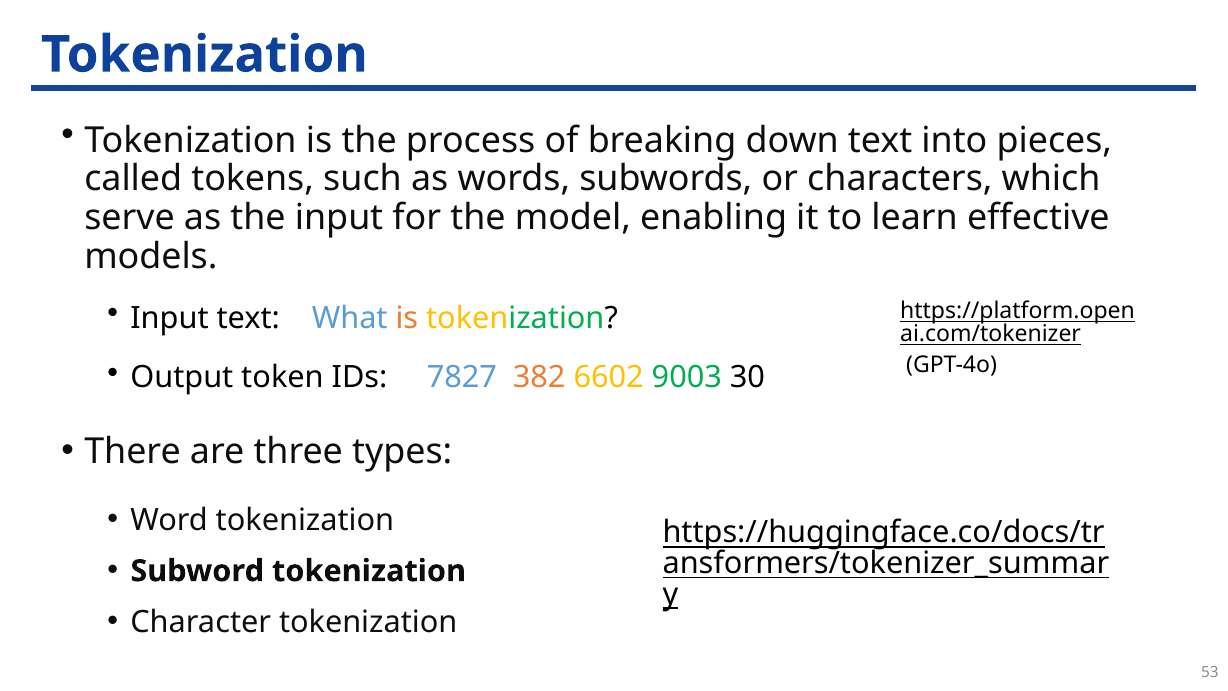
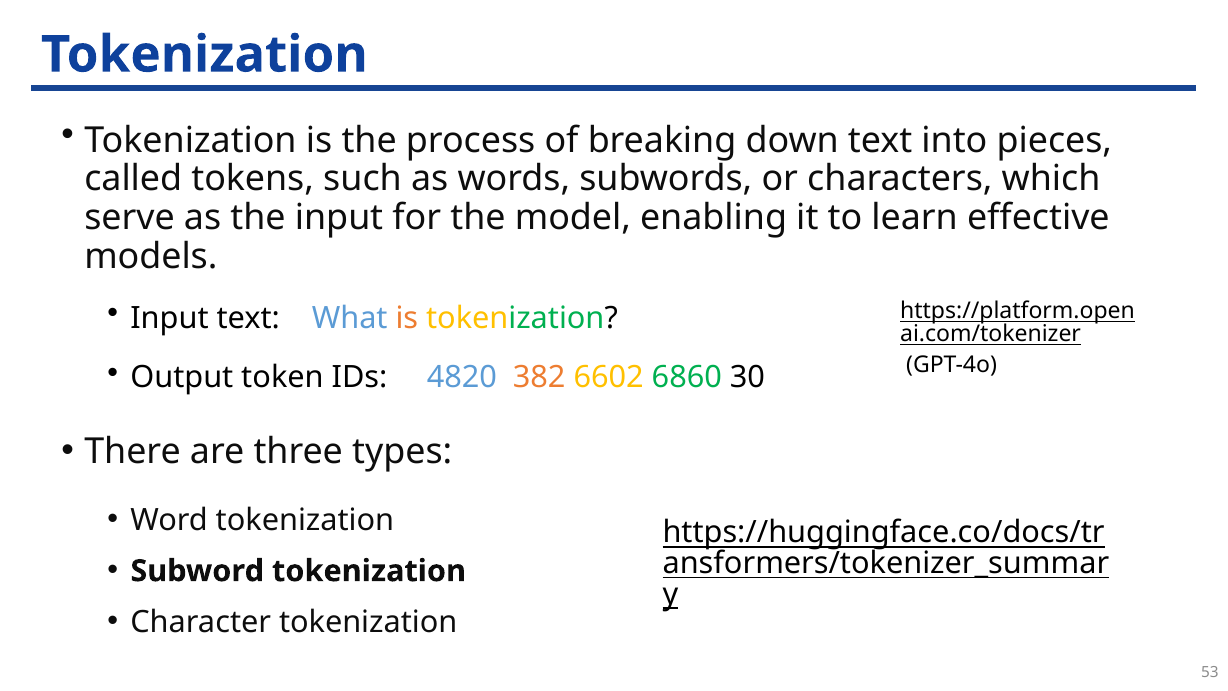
7827: 7827 -> 4820 (462, 378)
9003: 9003 -> 6860 (687, 378)
